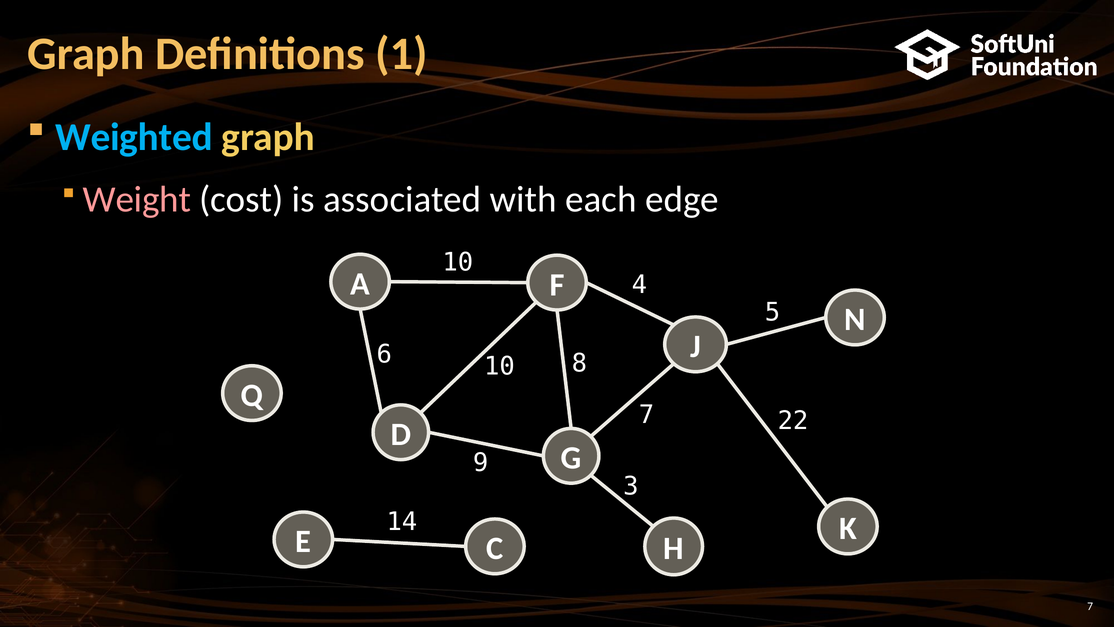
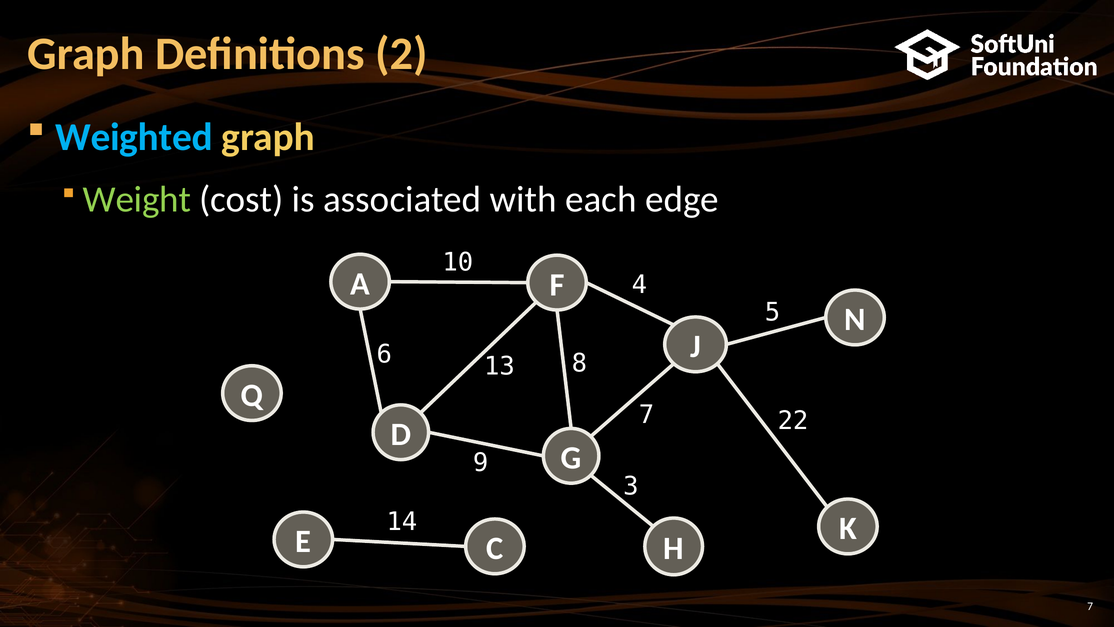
1: 1 -> 2 (401, 54)
Weight colour: pink -> light green (137, 199)
6 10: 10 -> 13 (499, 366)
